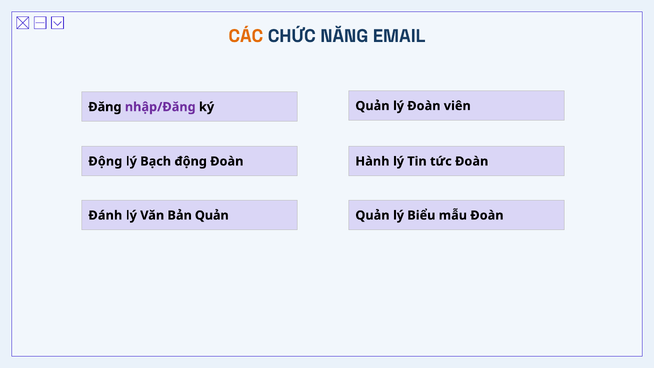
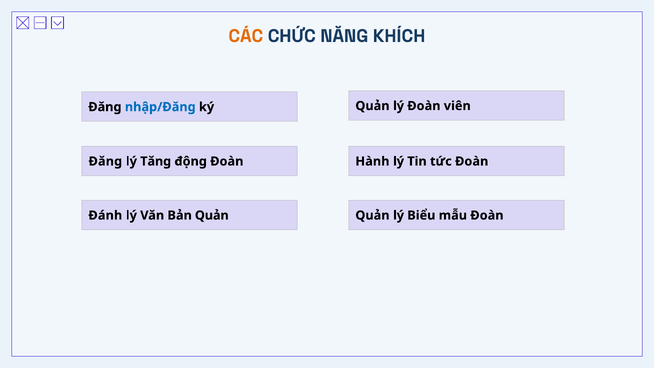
EMAIL: EMAIL -> KHÍCH (399, 36)
nhập/Đăng colour: purple -> blue (160, 107)
Động: Động -> Đăng (105, 161)
Bạch: Bạch -> Tăng (156, 161)
